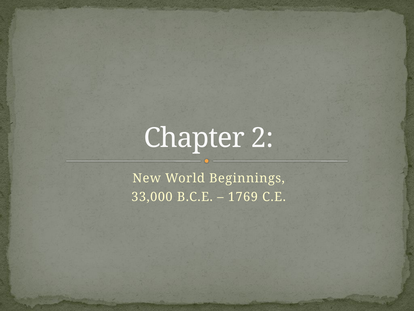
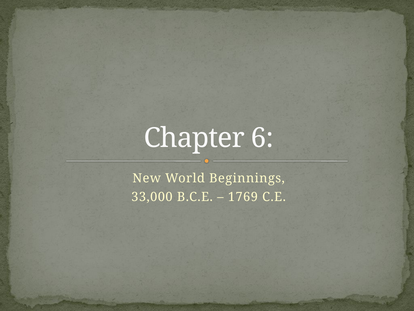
2: 2 -> 6 (262, 138)
